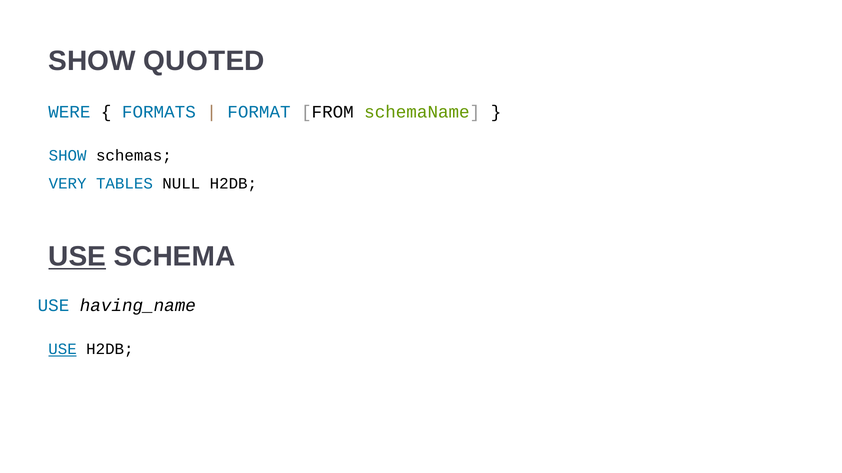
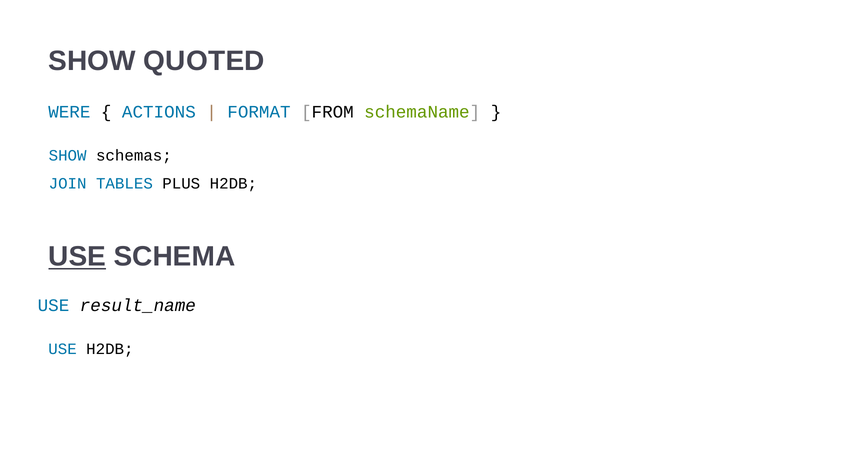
FORMATS: FORMATS -> ACTIONS (159, 112)
VERY: VERY -> JOIN (68, 184)
NULL: NULL -> PLUS (181, 184)
having_name: having_name -> result_name (138, 306)
USE underline: present -> none (63, 349)
